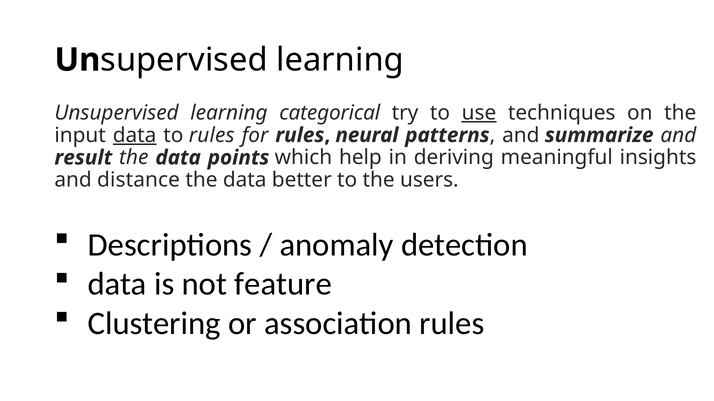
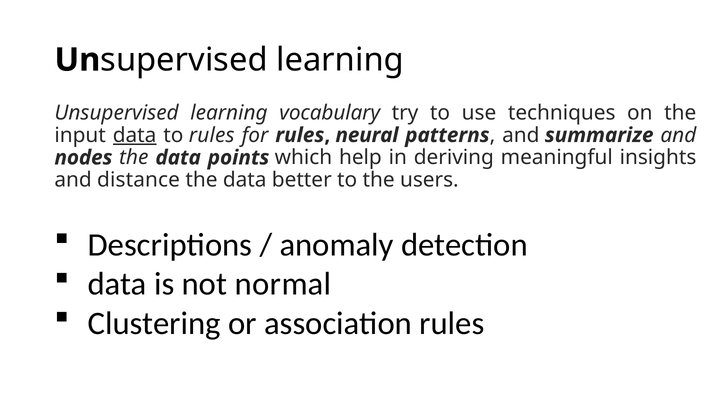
categorical: categorical -> vocabulary (330, 113)
use underline: present -> none (479, 113)
result: result -> nodes (83, 158)
feature: feature -> normal (283, 284)
